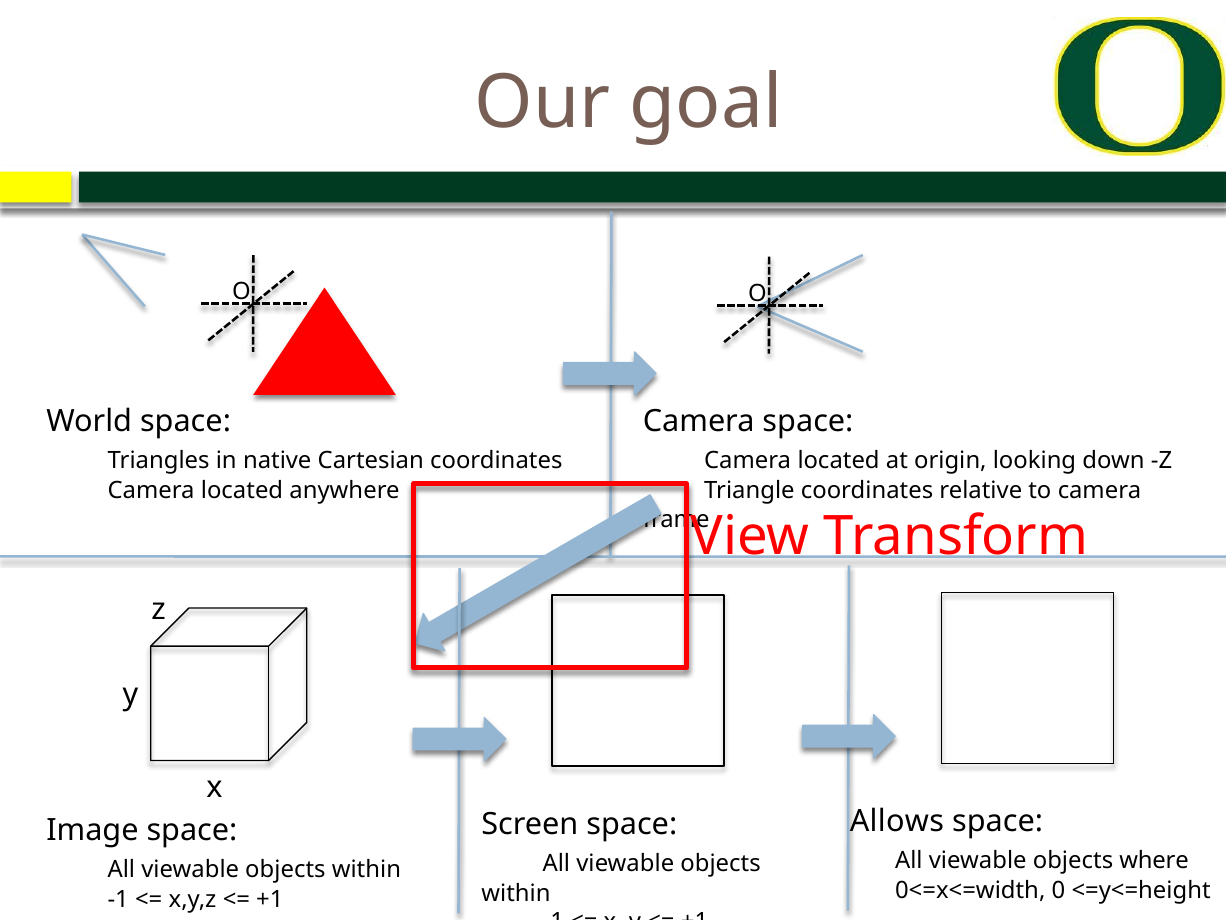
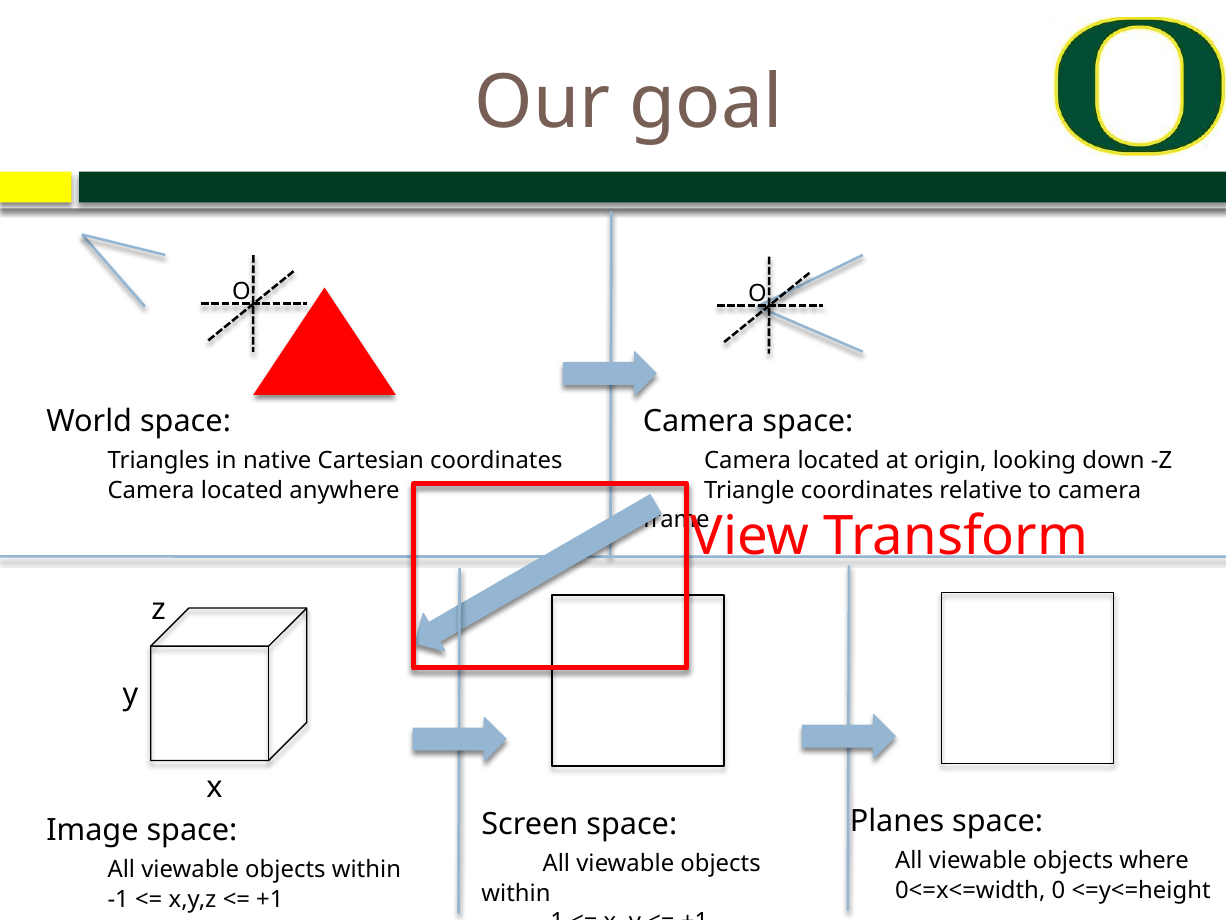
Allows: Allows -> Planes (897, 821)
